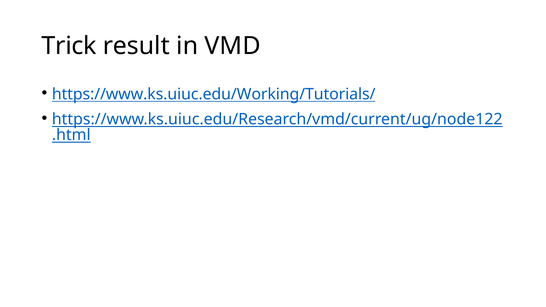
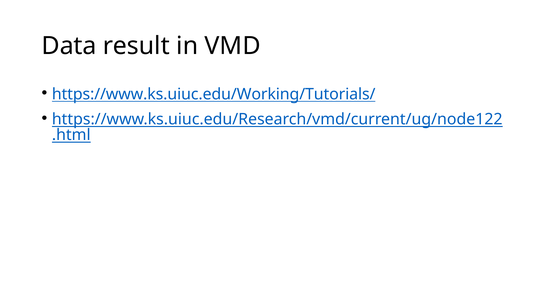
Trick: Trick -> Data (69, 46)
